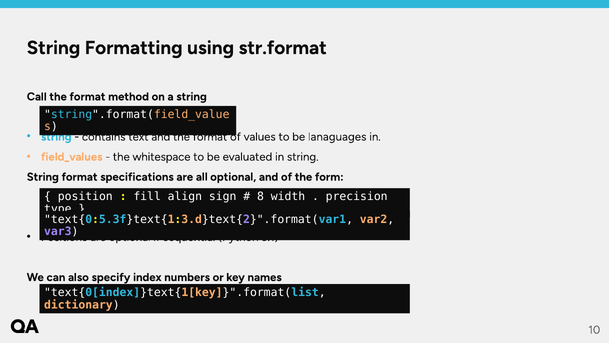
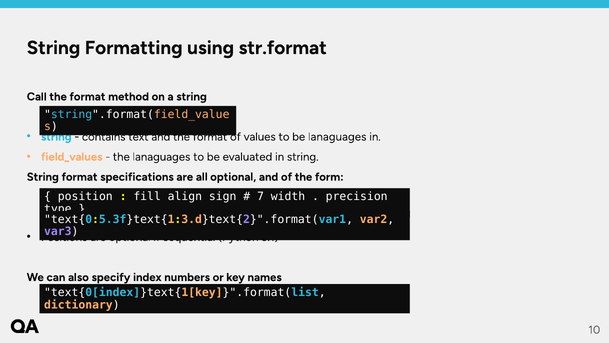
the whitespace: whitespace -> lanaguages (161, 157)
8: 8 -> 7 (260, 196)
